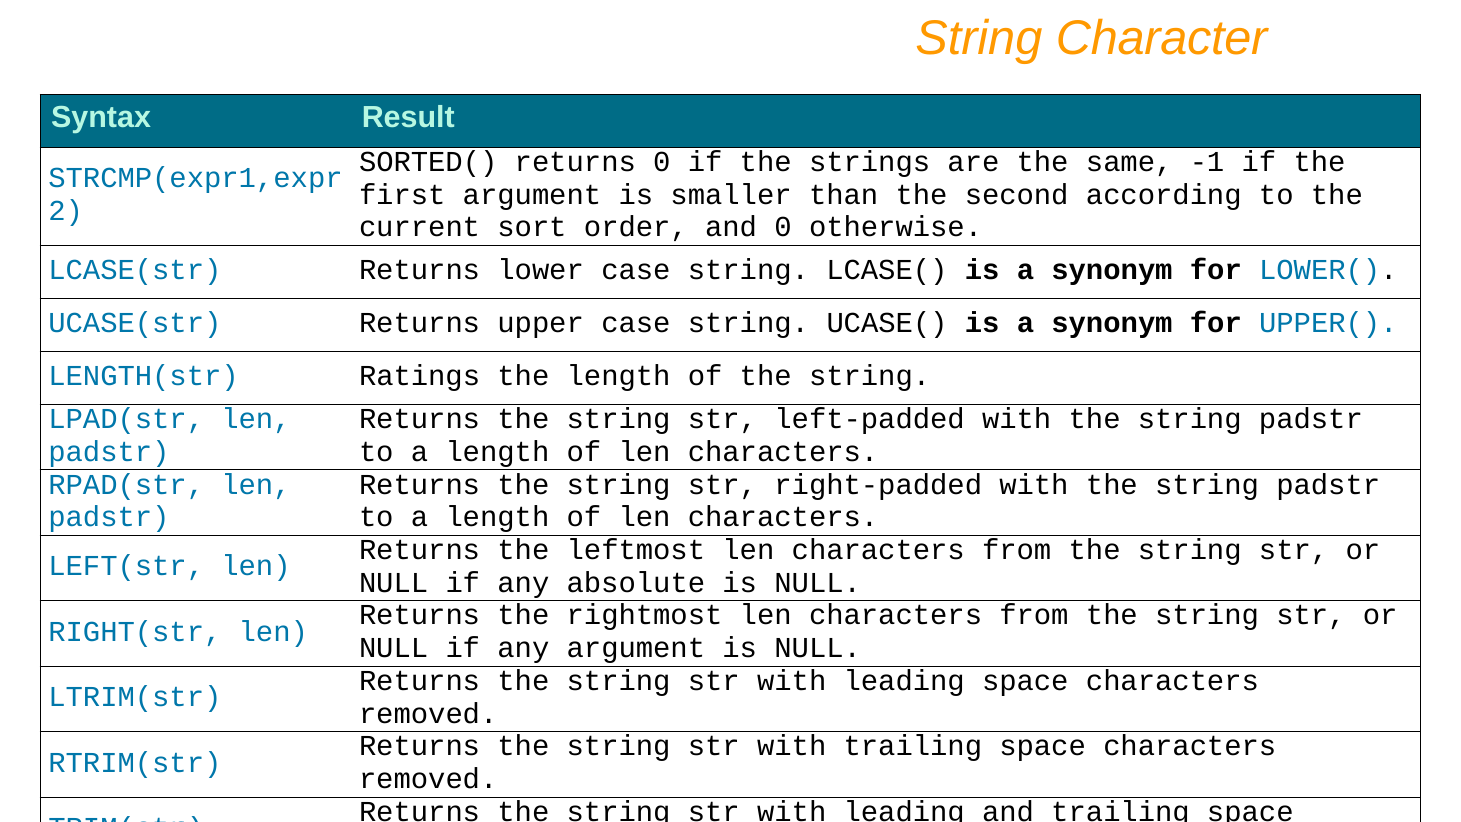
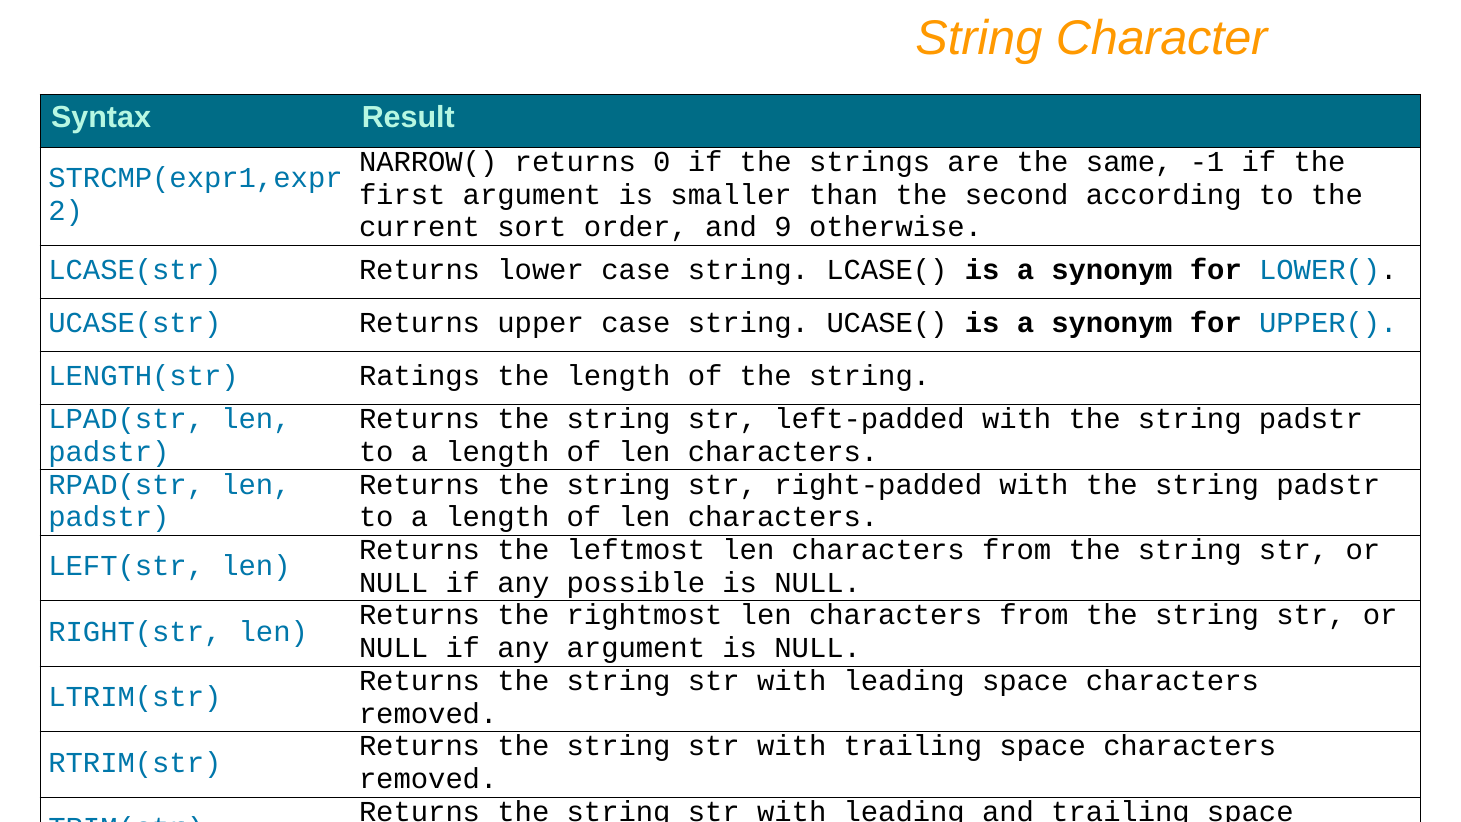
SORTED(: SORTED( -> NARROW( (428, 162)
and 0: 0 -> 9 (783, 227)
absolute: absolute -> possible (636, 583)
